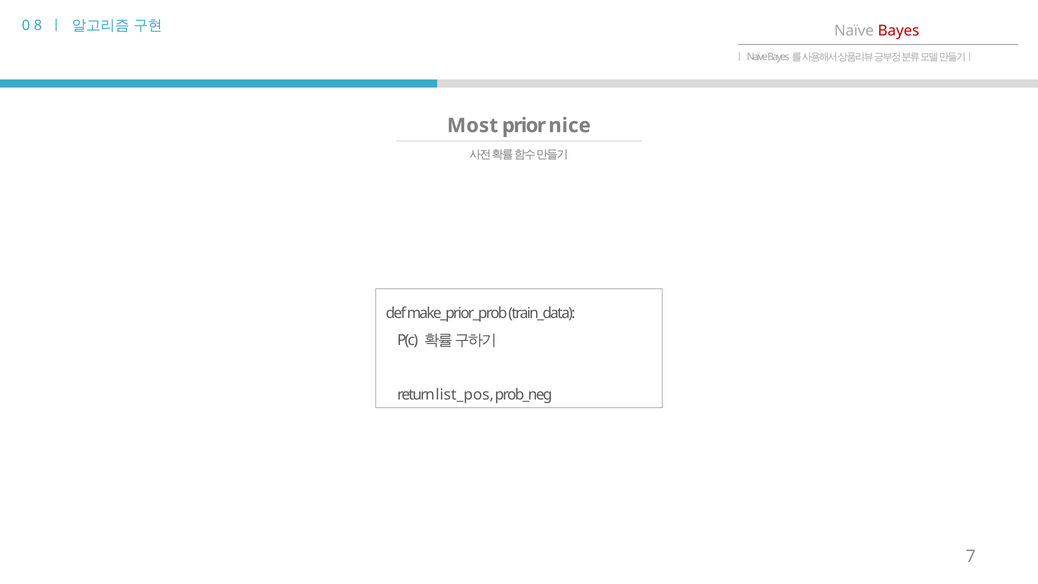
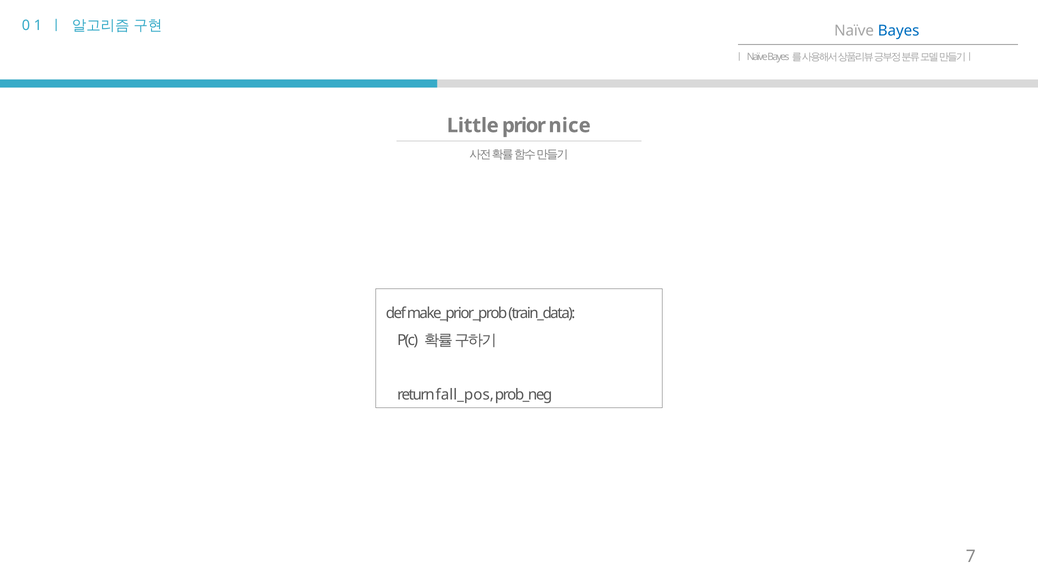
8: 8 -> 1 (38, 25)
Bayes colour: red -> blue (899, 31)
Most: Most -> Little (473, 125)
list_pos: list_pos -> fall_pos (465, 395)
